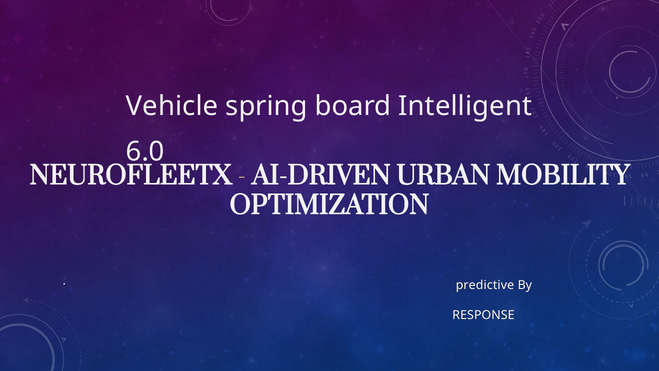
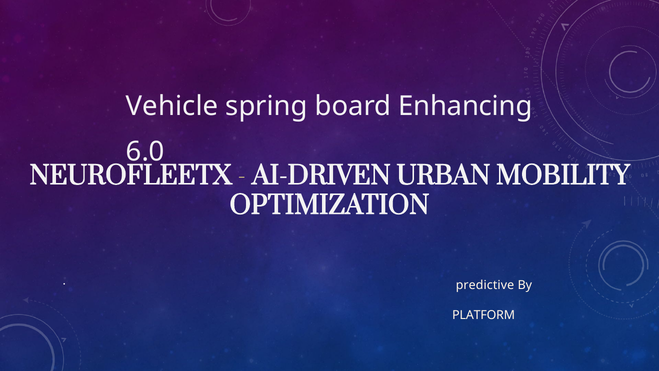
Intelligent: Intelligent -> Enhancing (465, 106)
RESPONSE: RESPONSE -> PLATFORM (484, 315)
